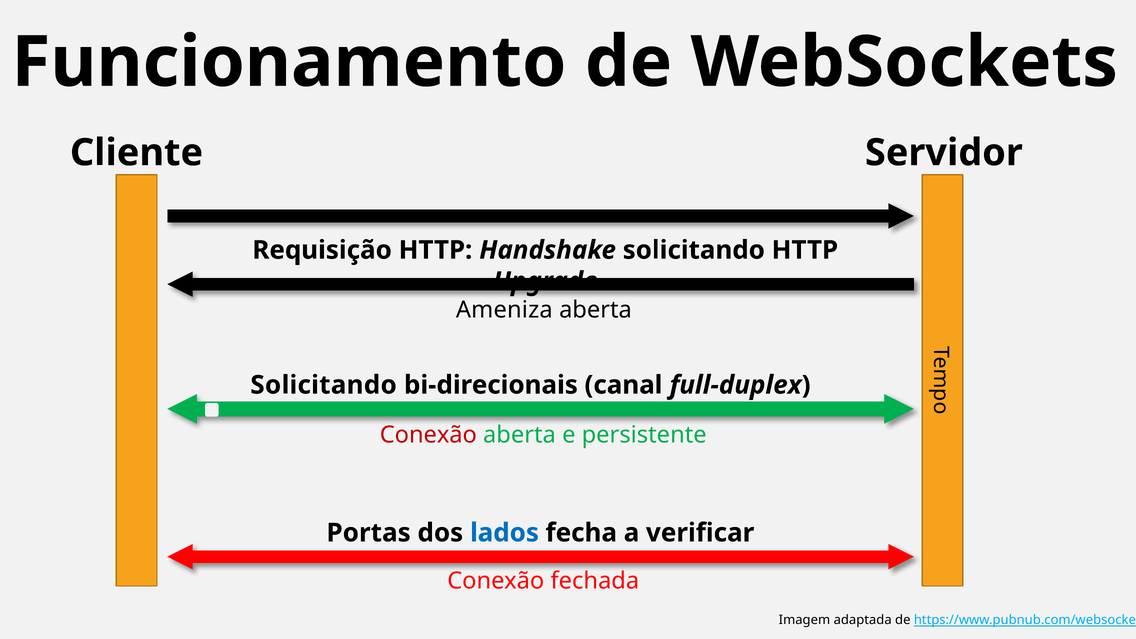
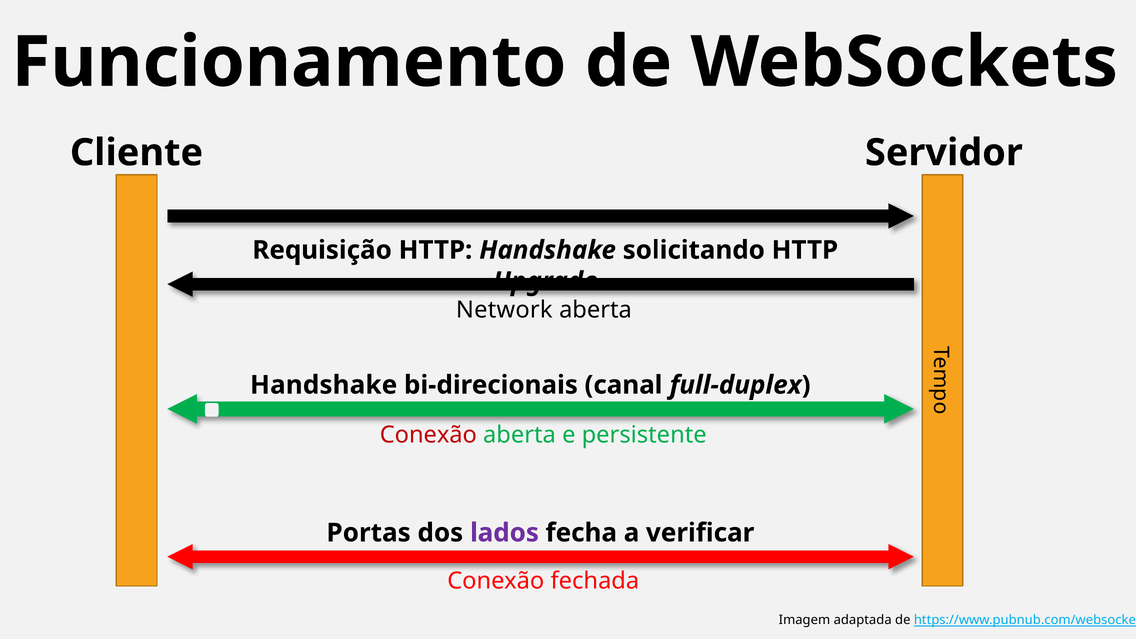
Ameniza: Ameniza -> Network (504, 310)
Solicitando: Solicitando -> Handshake (324, 385)
lados colour: blue -> purple (504, 533)
